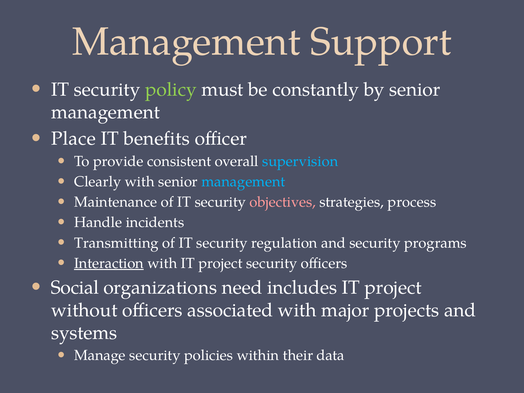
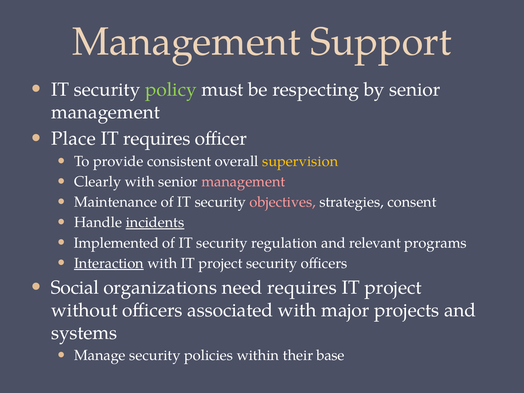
constantly: constantly -> respecting (316, 90)
IT benefits: benefits -> requires (157, 139)
supervision colour: light blue -> yellow (300, 161)
management colour: light blue -> pink (243, 182)
process: process -> consent (412, 202)
incidents underline: none -> present (155, 223)
Transmitting: Transmitting -> Implemented (116, 243)
and security: security -> relevant (375, 243)
need includes: includes -> requires (302, 287)
data: data -> base (330, 356)
